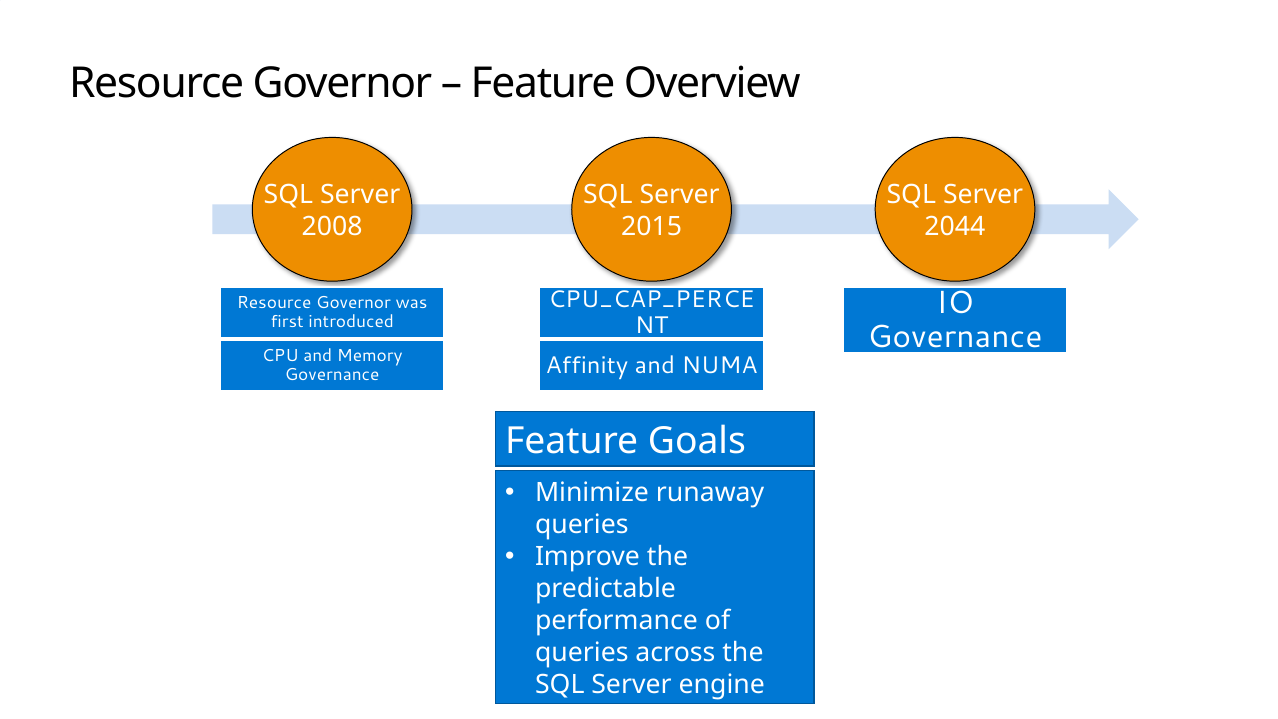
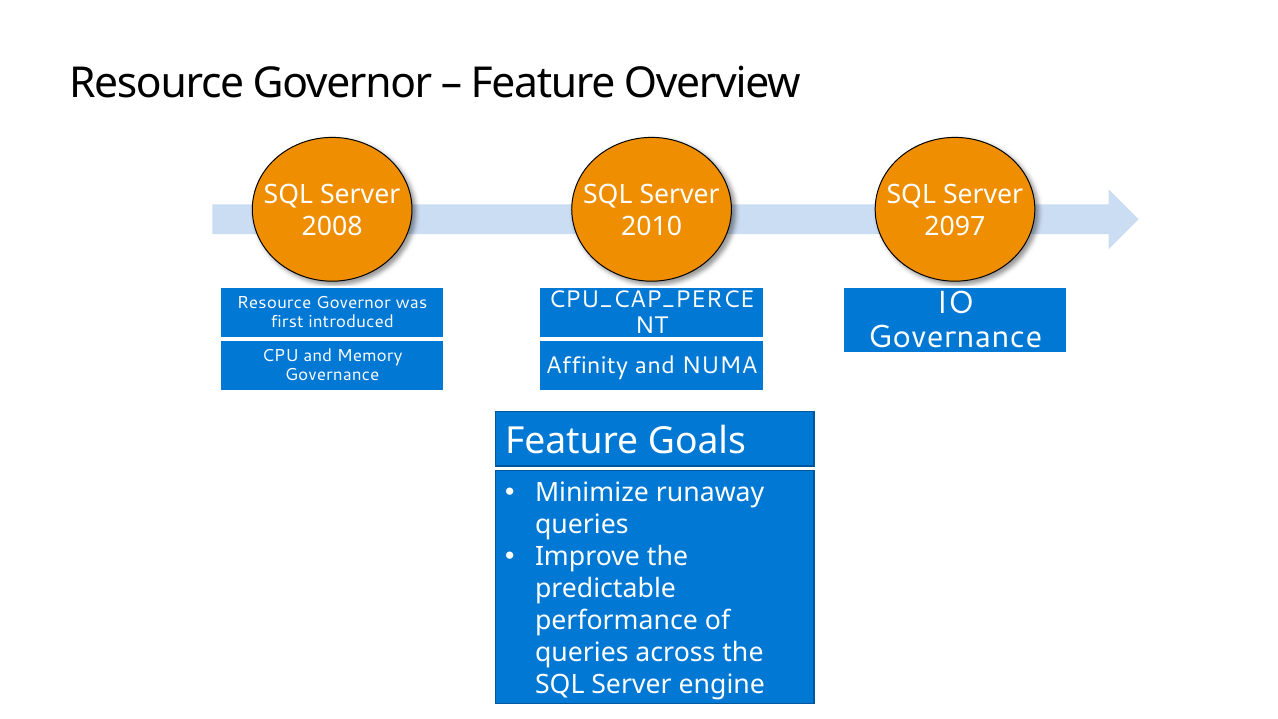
2015: 2015 -> 2010 (652, 227)
2044: 2044 -> 2097 (955, 227)
